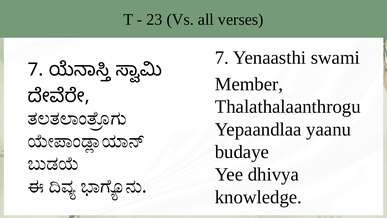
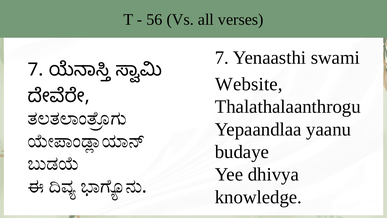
23: 23 -> 56 (154, 19)
Member: Member -> Website (249, 84)
